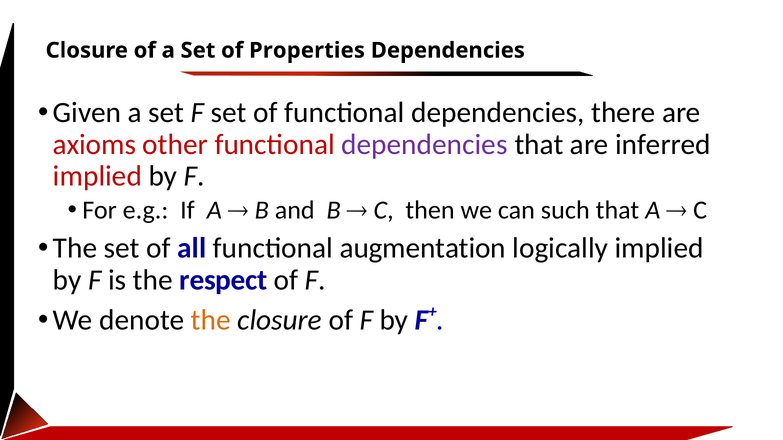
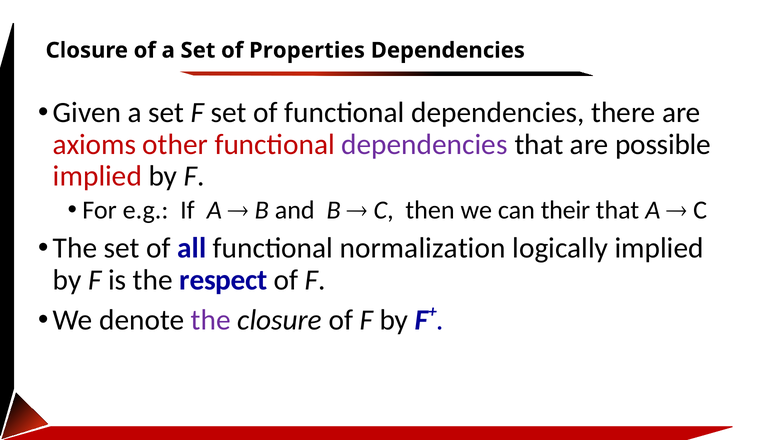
inferred: inferred -> possible (663, 145)
such: such -> their (565, 210)
augmentation: augmentation -> normalization (423, 249)
the colour: orange -> purple (211, 320)
